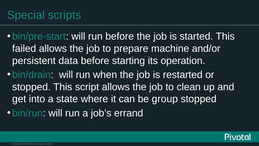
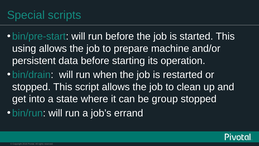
failed: failed -> using (24, 48)
